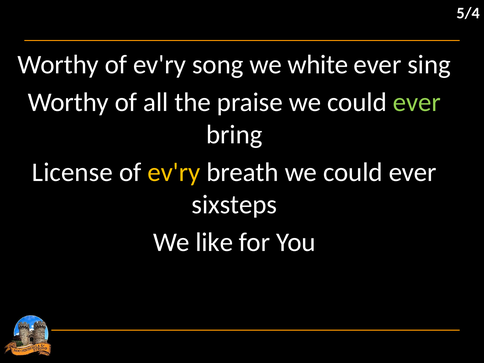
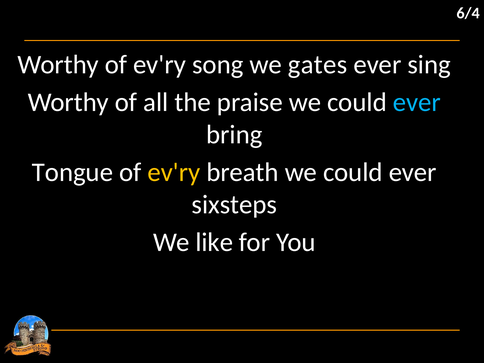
5/4: 5/4 -> 6/4 (468, 13)
white: white -> gates (318, 65)
ever colour: light green -> light blue (417, 102)
License: License -> Tongue (73, 172)
